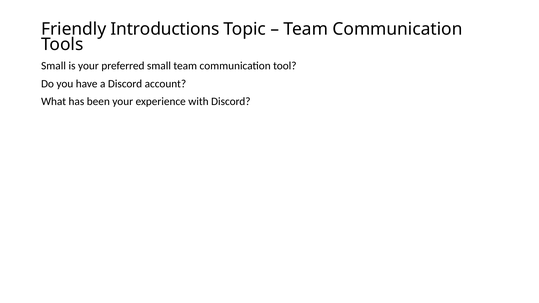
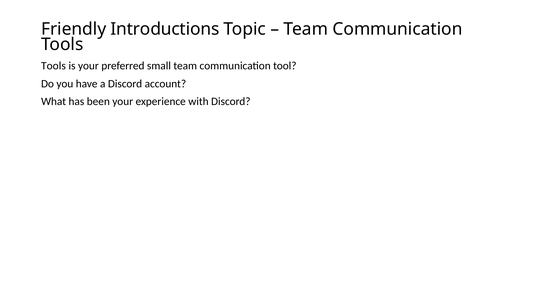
Small: Small -> Tools (53, 66)
